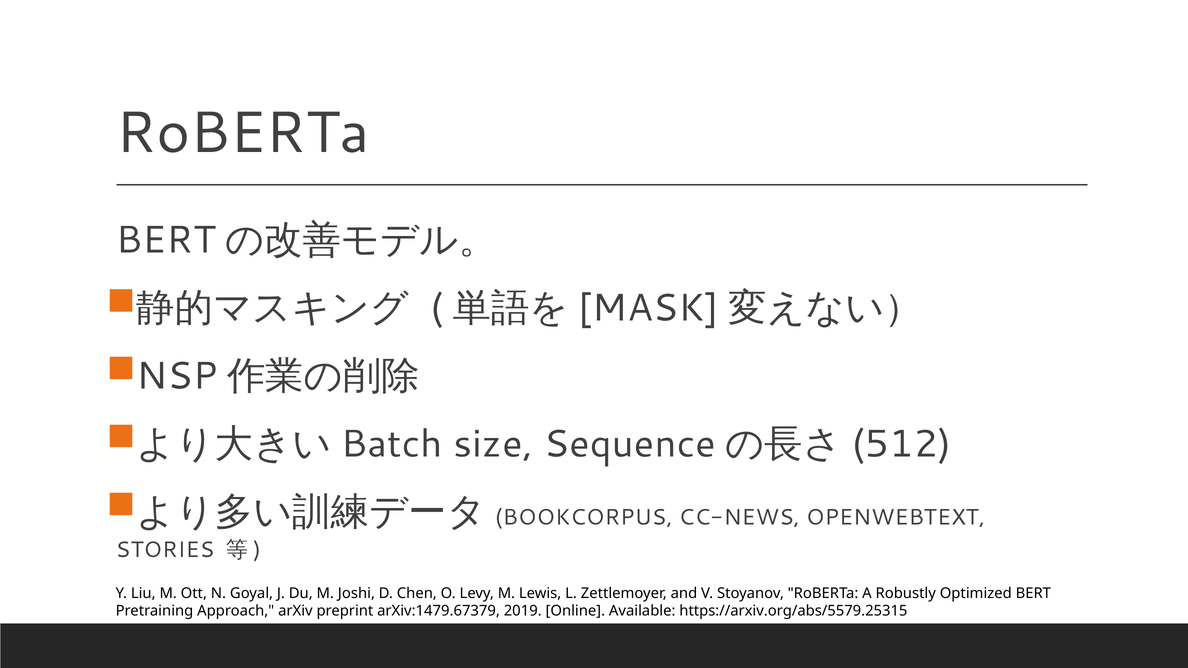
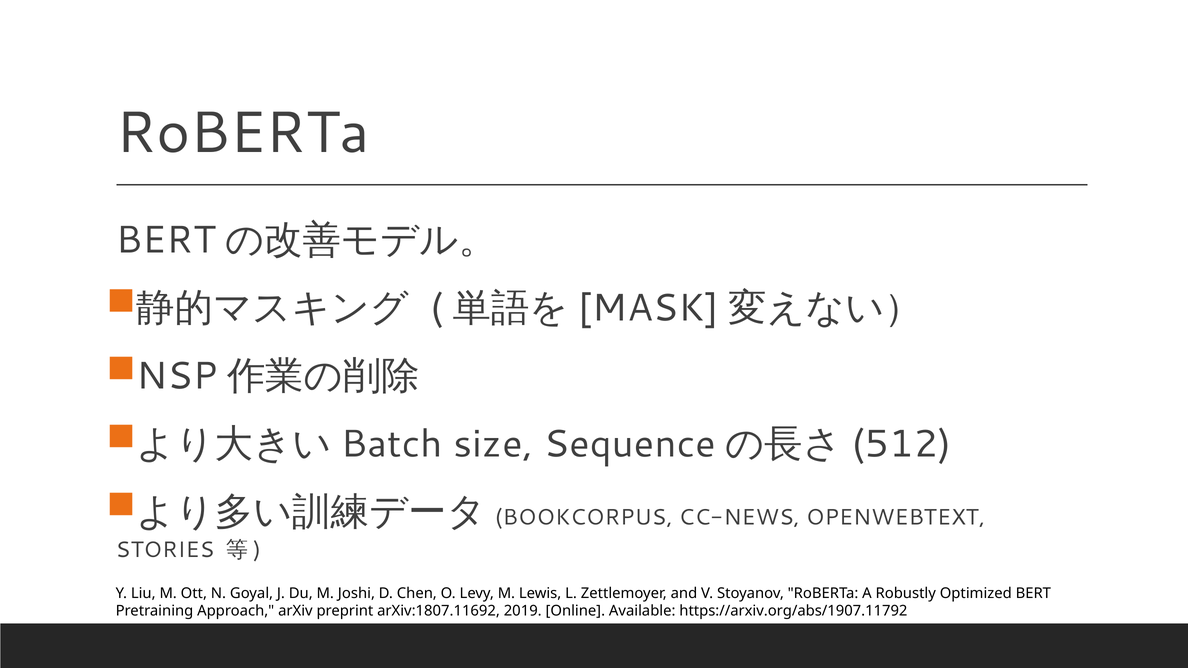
arXiv:1479.67379: arXiv:1479.67379 -> arXiv:1807.11692 (439, 611)
https://arxiv.org/abs/5579.25315: https://arxiv.org/abs/5579.25315 -> https://arxiv.org/abs/1907.11792 (793, 611)
